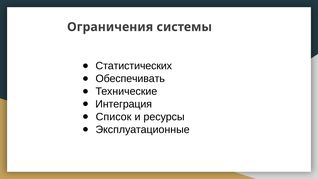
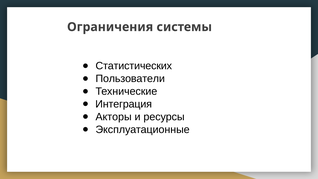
Обеспечивать: Обеспечивать -> Пользователи (130, 79)
Список: Список -> Акторы (114, 117)
